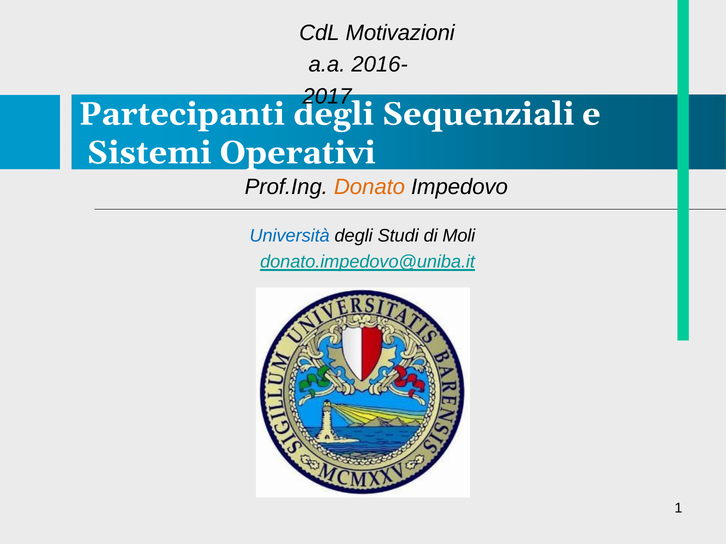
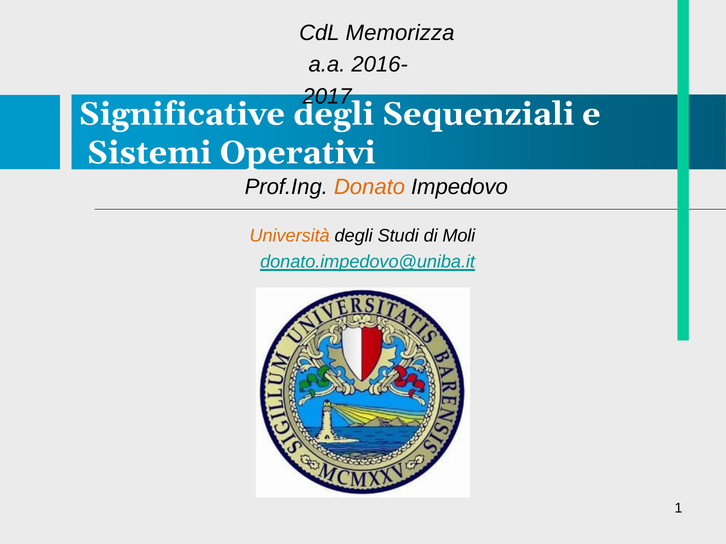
Motivazioni: Motivazioni -> Memorizza (400, 33)
Partecipanti: Partecipanti -> Significative (182, 114)
Università colour: blue -> orange (290, 236)
